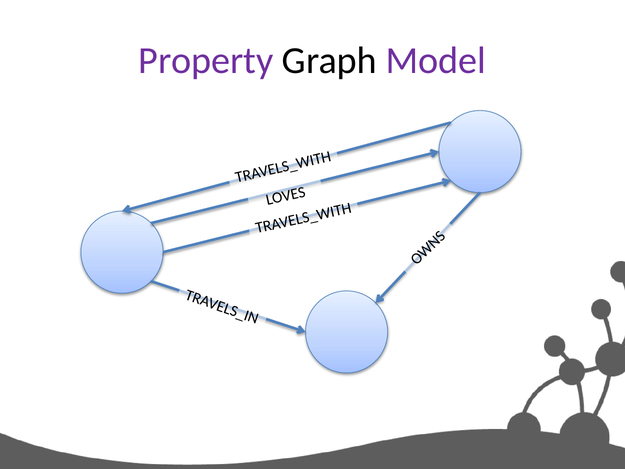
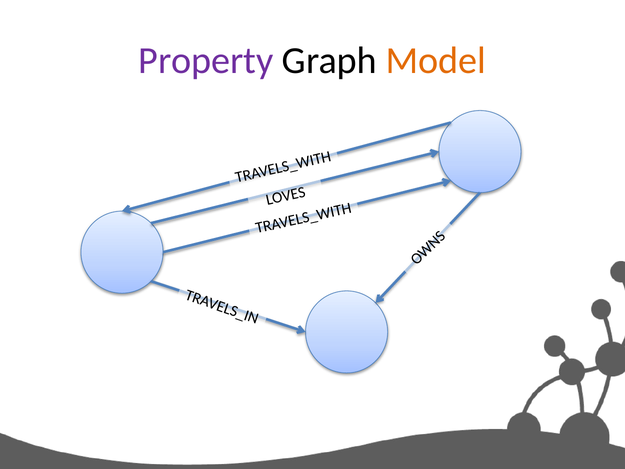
Model colour: purple -> orange (436, 61)
